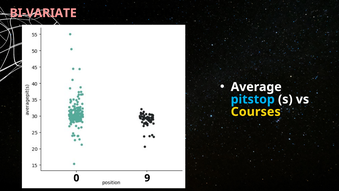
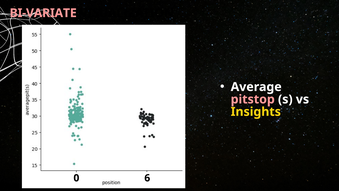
pitstop colour: light blue -> pink (253, 99)
Courses: Courses -> Insights (256, 112)
9: 9 -> 6 (147, 178)
